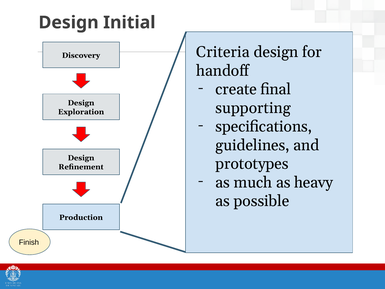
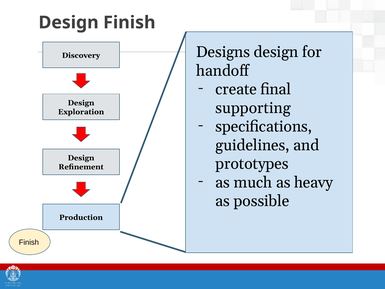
Design Initial: Initial -> Finish (129, 22)
Criteria: Criteria -> Designs (223, 52)
